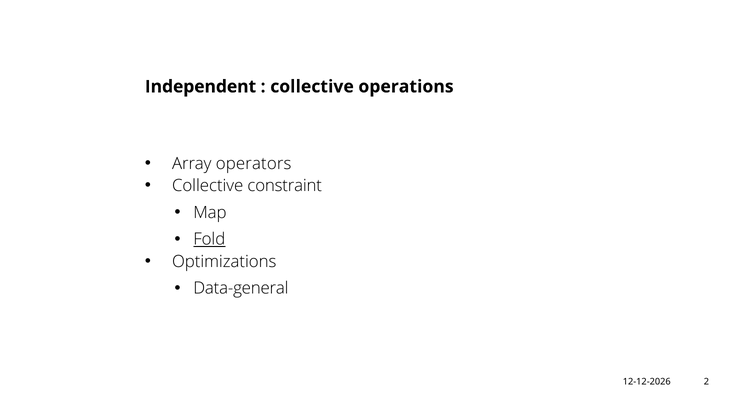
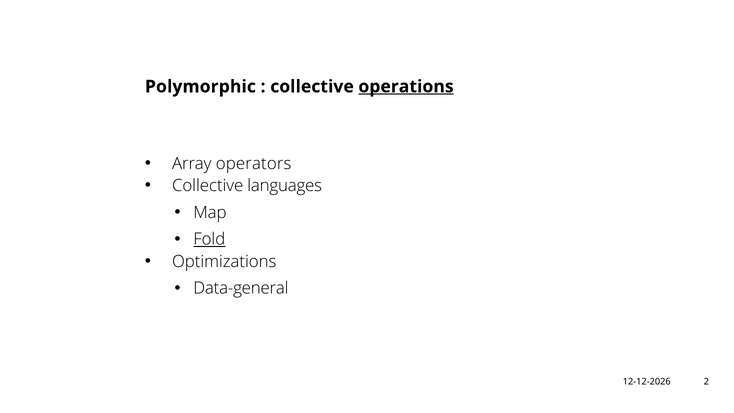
Independent: Independent -> Polymorphic (200, 87)
operations underline: none -> present (406, 87)
constraint: constraint -> languages (285, 186)
